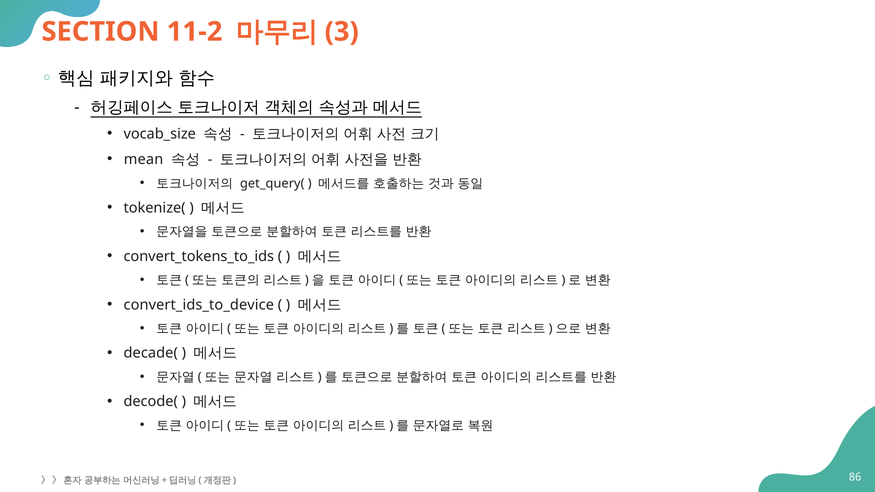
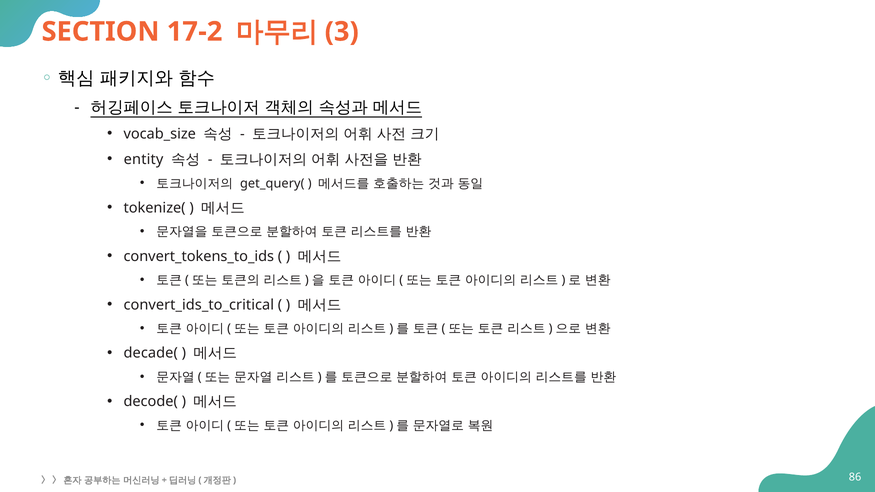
11-2: 11-2 -> 17-2 (195, 32)
mean: mean -> entity (144, 159)
convert_ids_to_device: convert_ids_to_device -> convert_ids_to_critical (199, 305)
